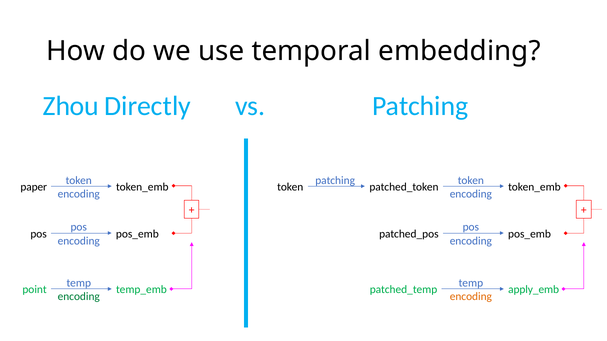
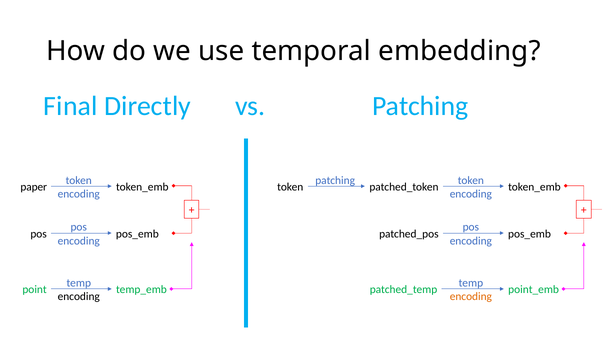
Zhou: Zhou -> Final (71, 106)
apply_emb: apply_emb -> point_emb (534, 290)
encoding colour: green -> black (79, 297)
